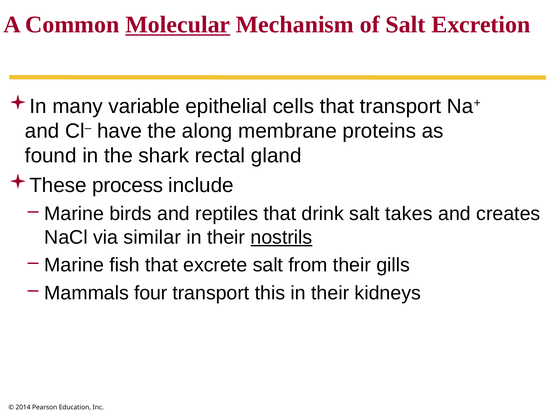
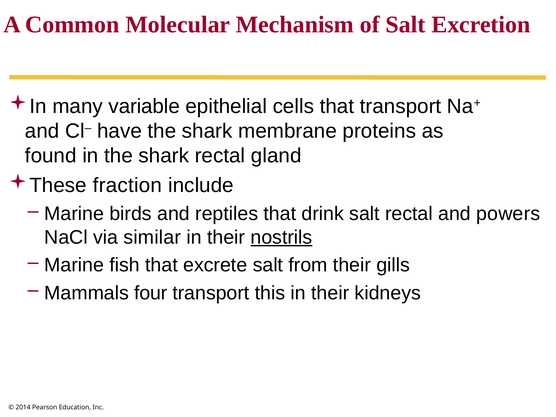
Molecular underline: present -> none (178, 25)
have the along: along -> shark (207, 131)
process: process -> fraction (127, 185)
salt takes: takes -> rectal (409, 214)
creates: creates -> powers (508, 214)
